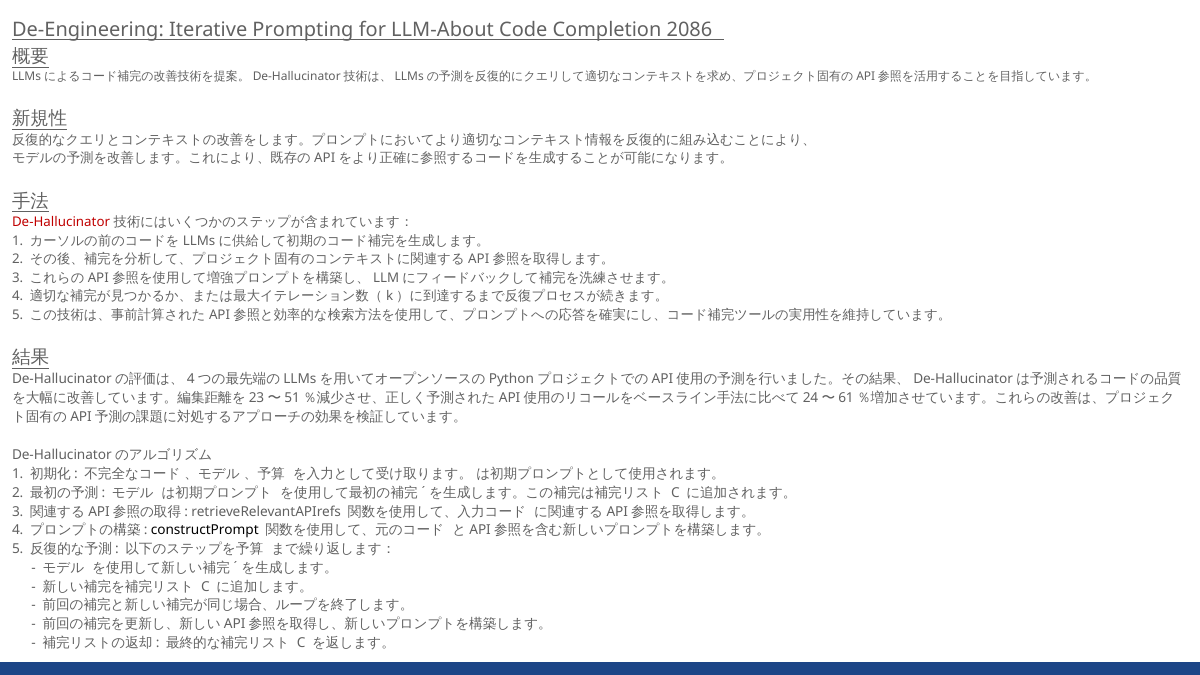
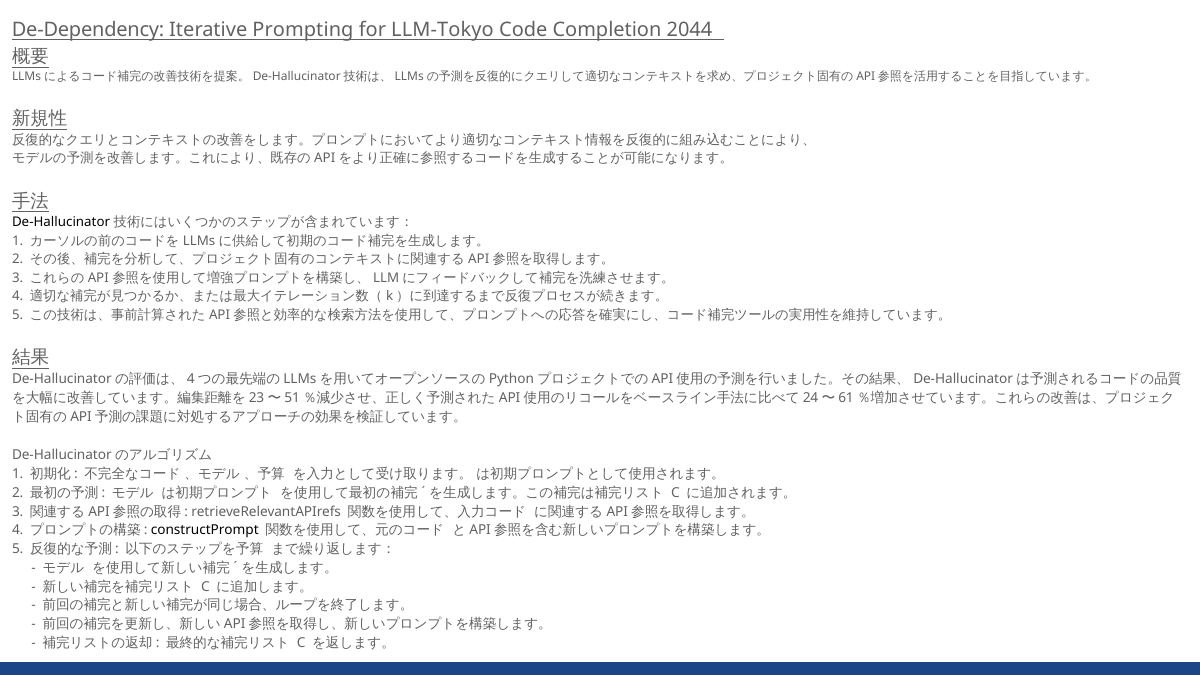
De-Engineering: De-Engineering -> De-Dependency (88, 30)
LLM-About: LLM-About -> LLM-Tokyo (442, 30)
2086: 2086 -> 2044 (689, 30)
De-Hallucinator colour: red -> black (61, 222)
